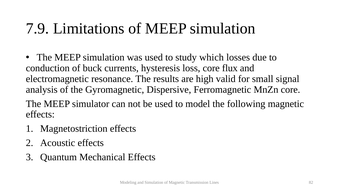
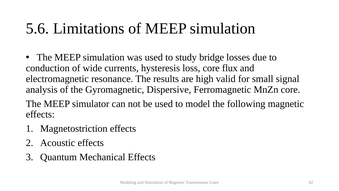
7.9: 7.9 -> 5.6 (37, 28)
which: which -> bridge (212, 57)
buck: buck -> wide (92, 68)
